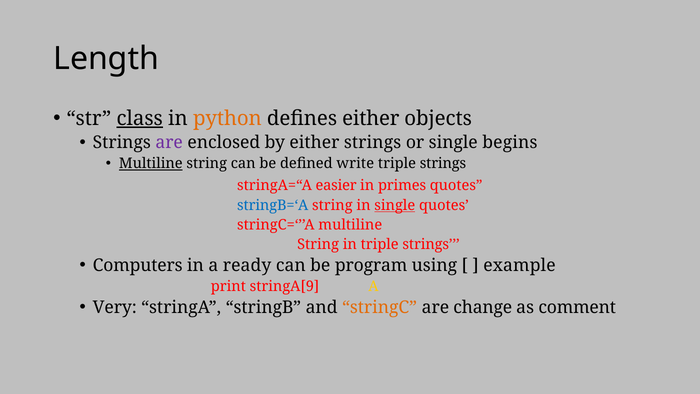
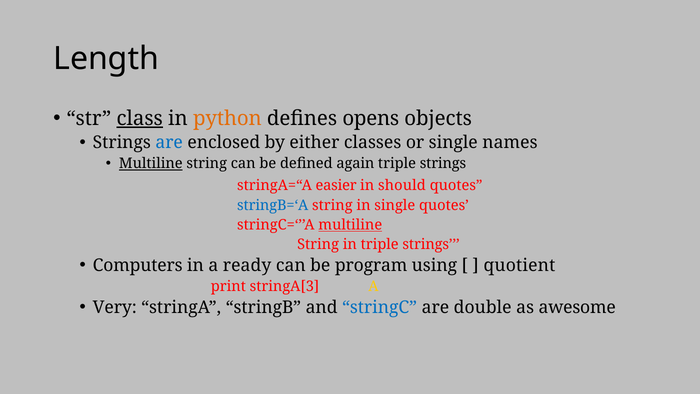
defines either: either -> opens (371, 118)
are colour: purple -> blue (169, 142)
either strings: strings -> classes (373, 142)
begins: begins -> names (510, 142)
write: write -> again (355, 163)
primes: primes -> should (402, 185)
single underline: present -> none (395, 205)
multiline underline: none -> present (350, 225)
example: example -> quotient (519, 265)
stringA[9: stringA[9 -> stringA[3 (284, 286)
stringC colour: orange -> blue (380, 307)
change: change -> double (483, 307)
comment: comment -> awesome (577, 307)
